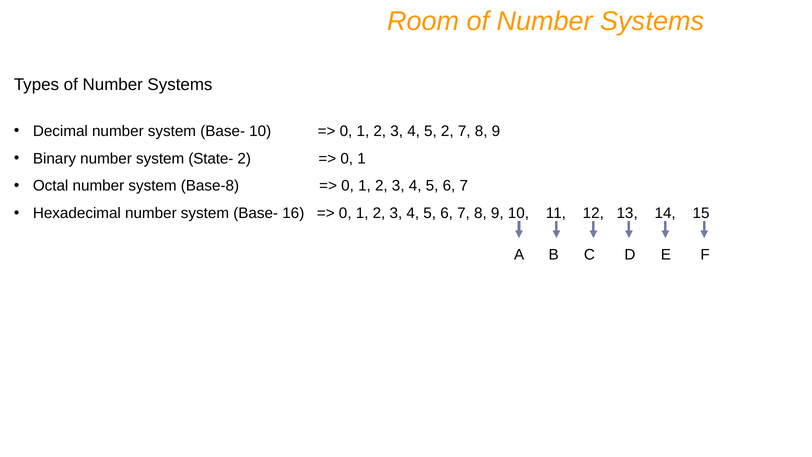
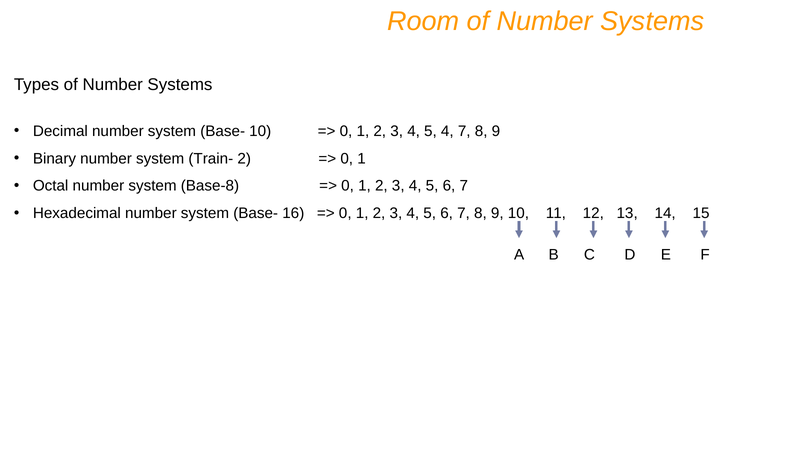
5 2: 2 -> 4 (447, 131)
State-: State- -> Train- (211, 158)
